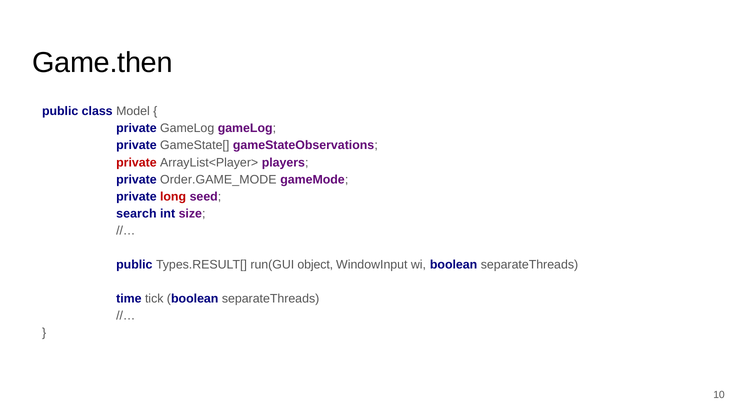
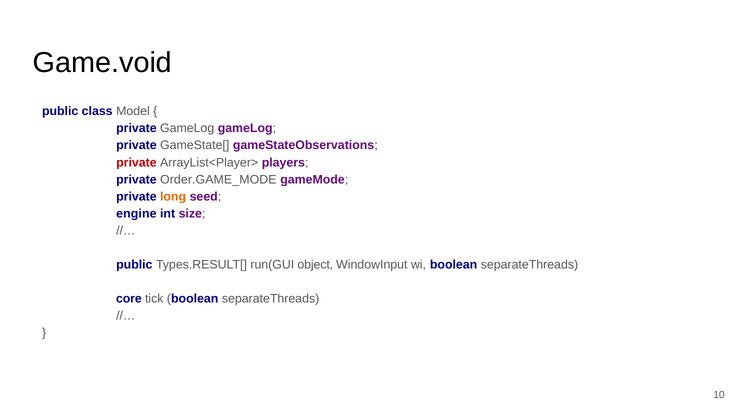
Game.then: Game.then -> Game.void (102, 63)
long colour: red -> orange (173, 197)
search: search -> engine (136, 214)
time: time -> core (129, 299)
